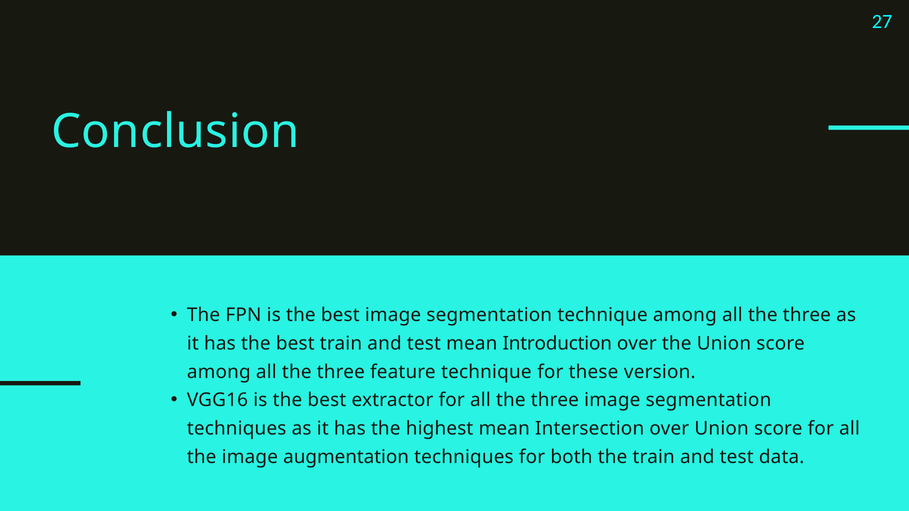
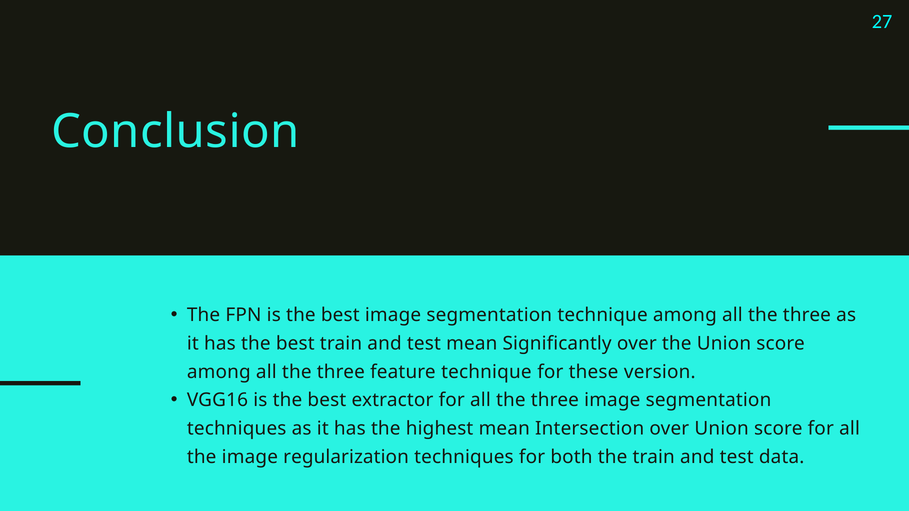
Introduction: Introduction -> Significantly (557, 344)
augmentation: augmentation -> regularization (346, 457)
